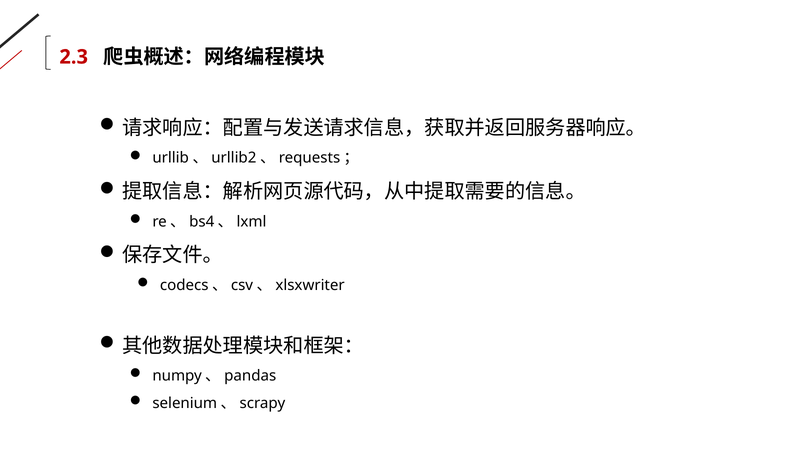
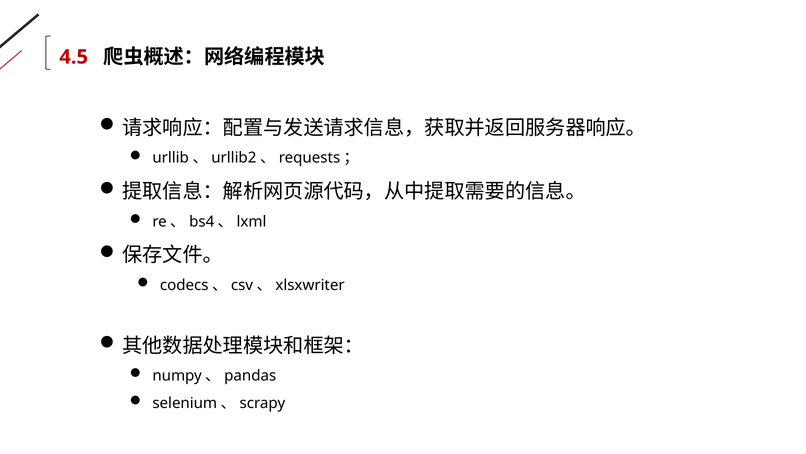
2.3: 2.3 -> 4.5 (74, 57)
